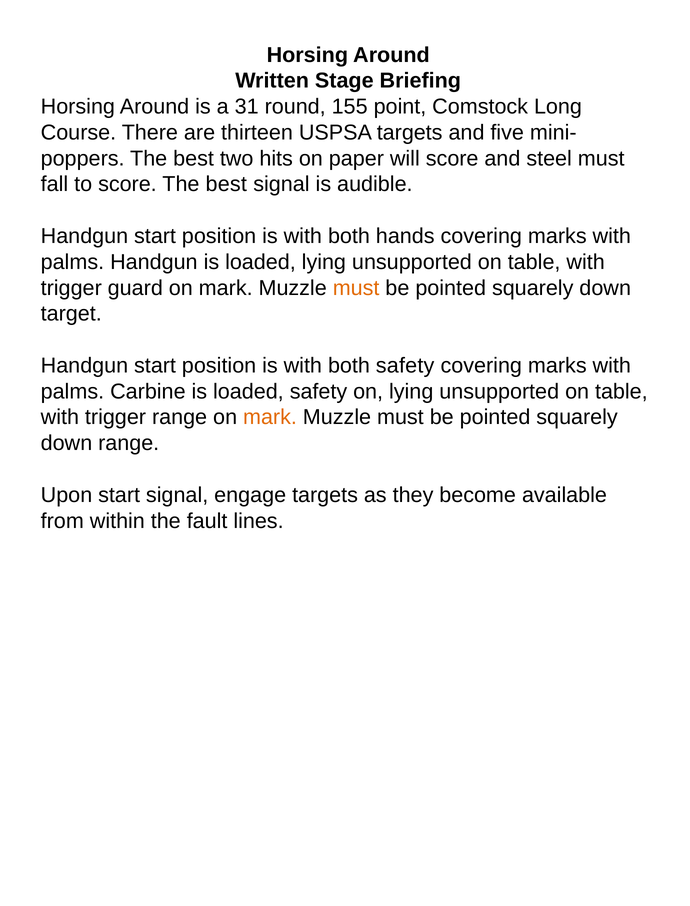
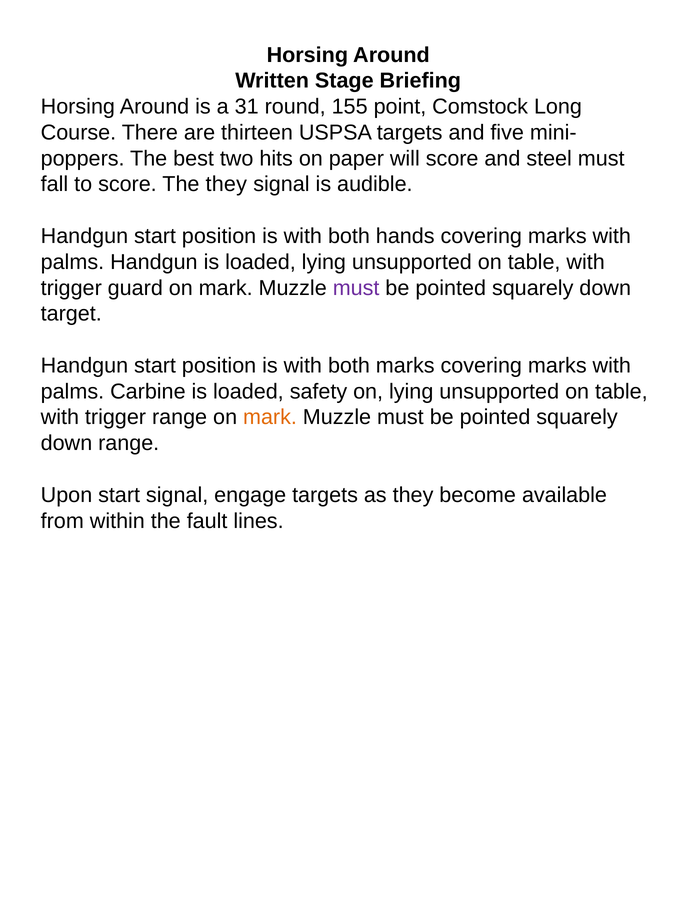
score The best: best -> they (226, 184)
must colour: orange -> purple (356, 288)
both safety: safety -> marks (405, 365)
